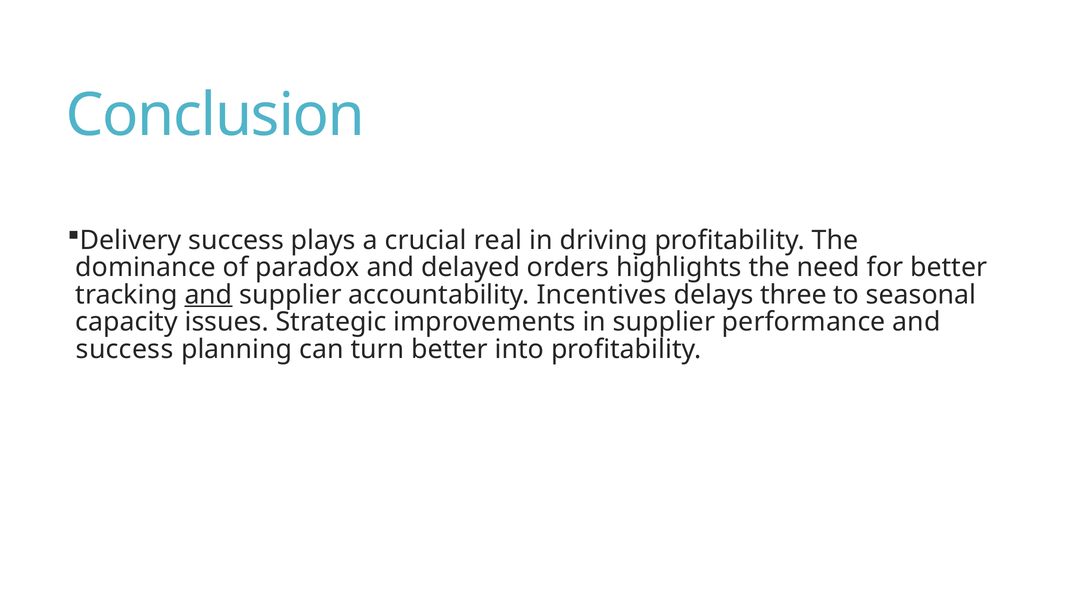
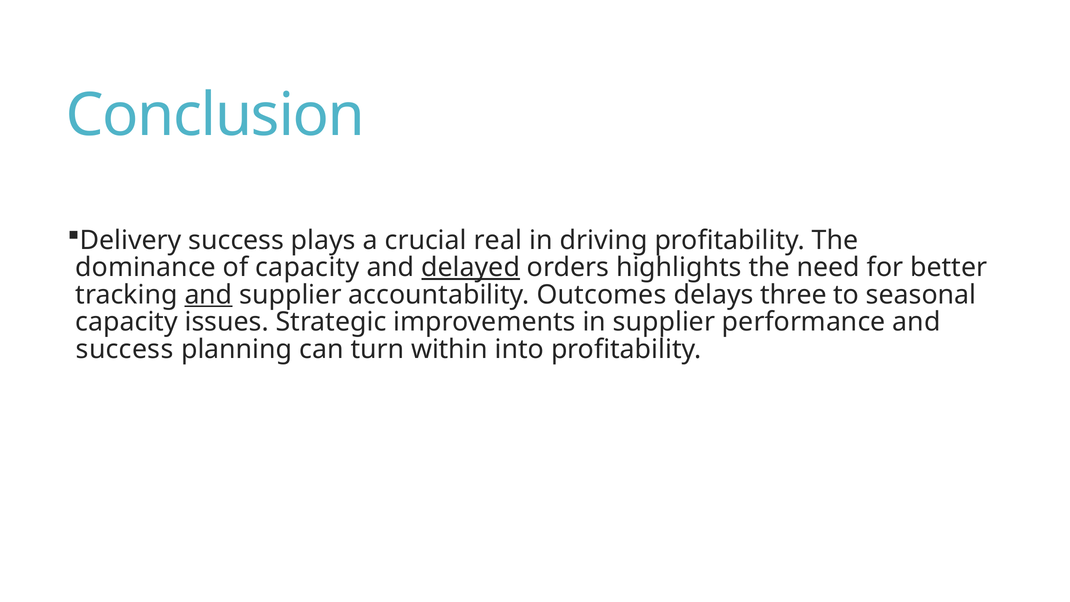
of paradox: paradox -> capacity (307, 267)
delayed underline: none -> present (471, 267)
Incentives: Incentives -> Outcomes (602, 295)
turn better: better -> within (450, 349)
